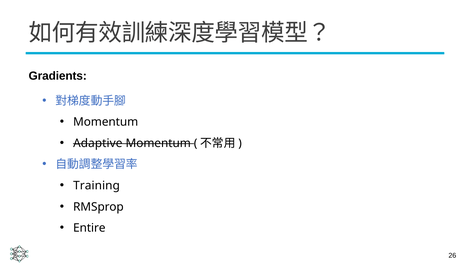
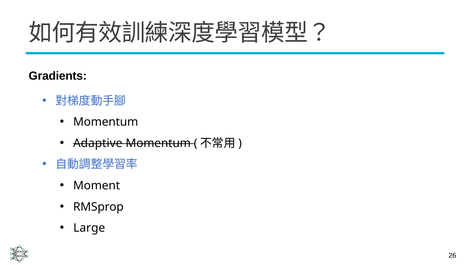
Training: Training -> Moment (97, 185)
Entire: Entire -> Large (89, 227)
